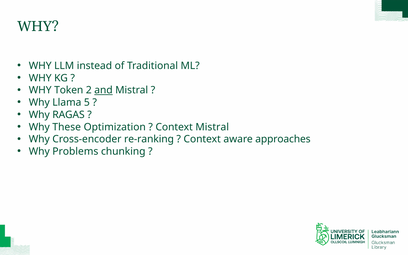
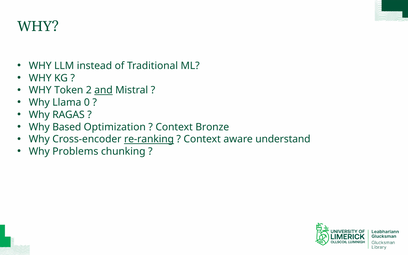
5: 5 -> 0 (87, 102)
These: These -> Based (67, 127)
Context Mistral: Mistral -> Bronze (212, 127)
re-ranking underline: none -> present (149, 139)
approaches: approaches -> understand (283, 139)
